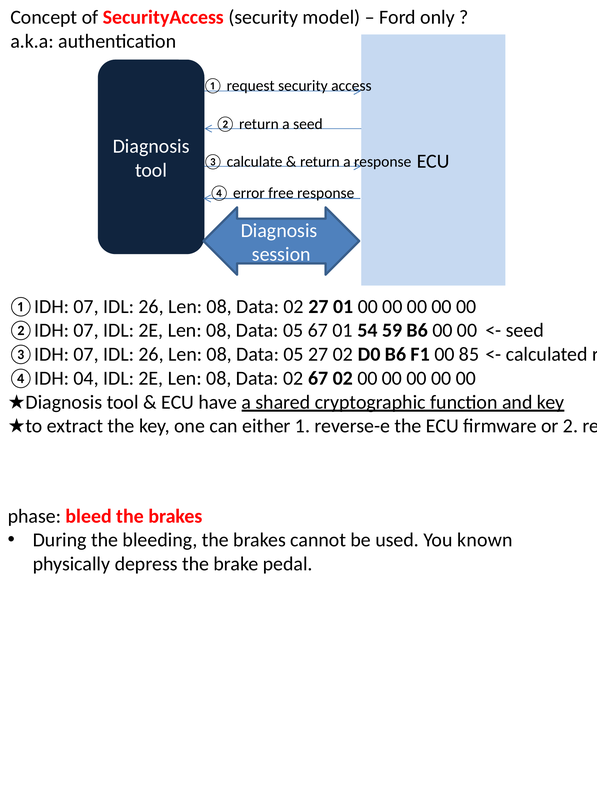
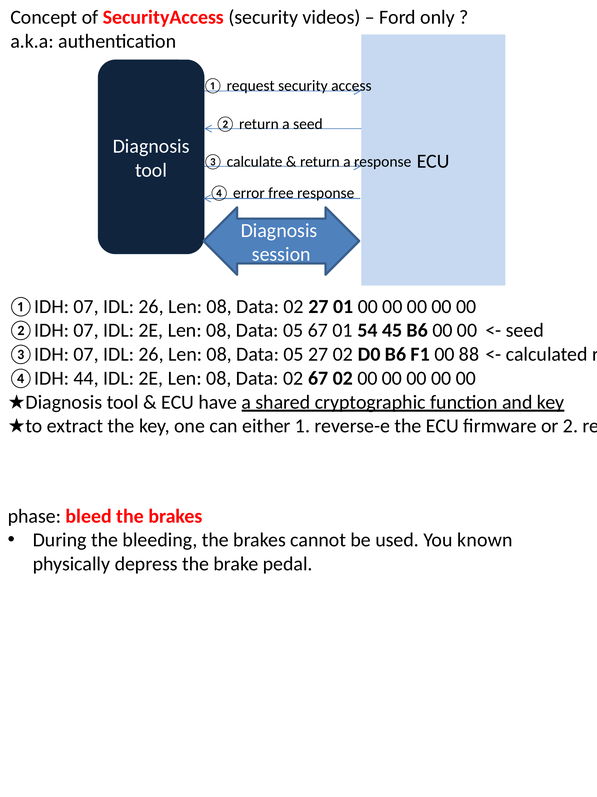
model: model -> videos (332, 17)
59: 59 -> 45 (392, 330)
85: 85 -> 88 (469, 354)
04: 04 -> 44 (86, 378)
